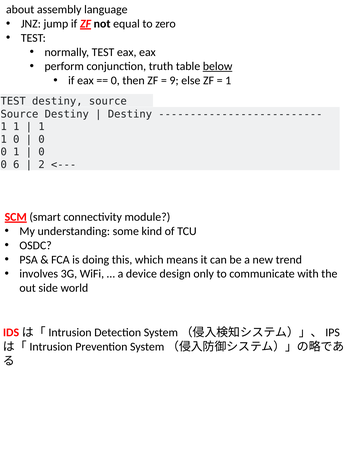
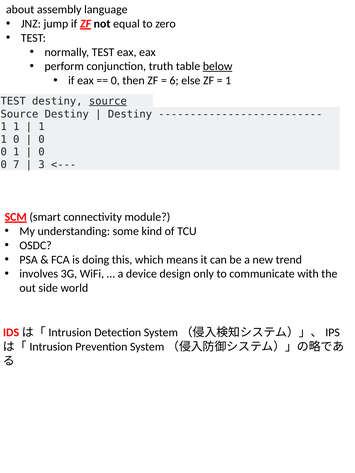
9: 9 -> 6 (174, 81)
source underline: none -> present (108, 101)
6: 6 -> 7 (16, 165)
2: 2 -> 3 (42, 165)
